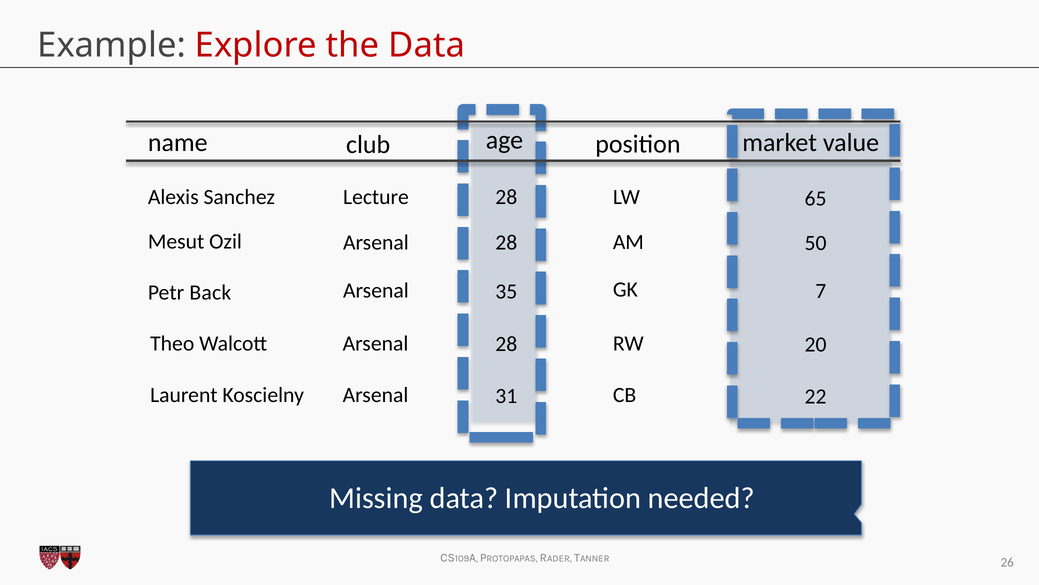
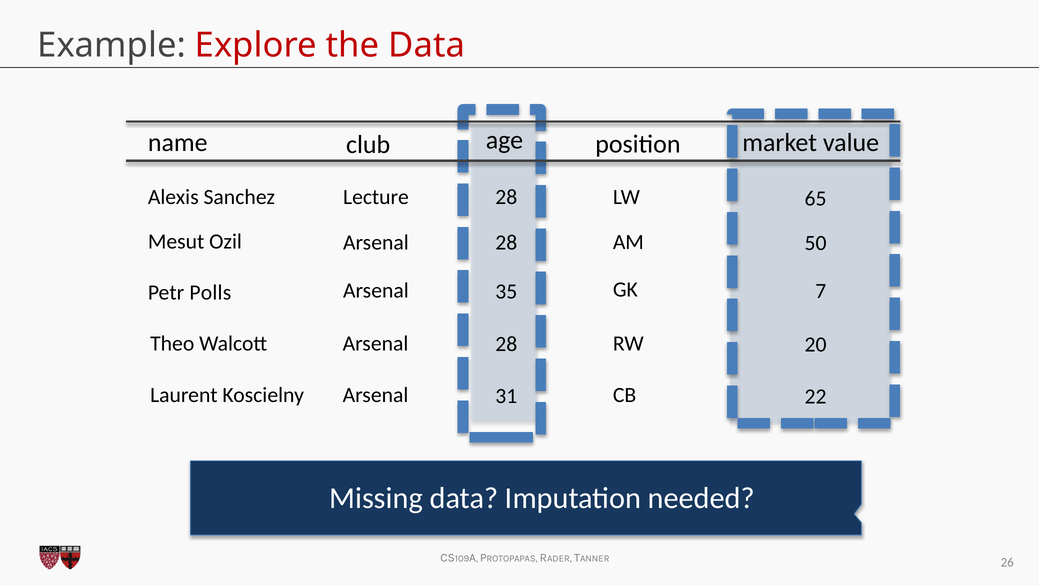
Back: Back -> Polls (210, 292)
